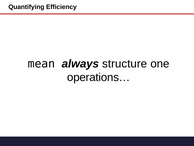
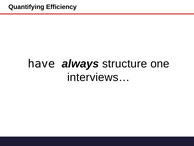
mean: mean -> have (41, 64)
operations…: operations… -> interviews… (99, 77)
